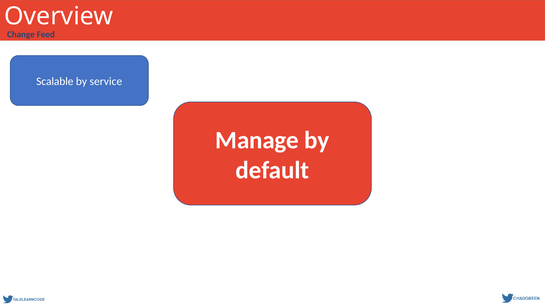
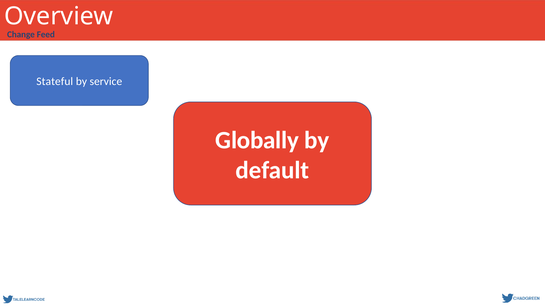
Scalable: Scalable -> Stateful (55, 81)
Manage: Manage -> Globally (257, 140)
